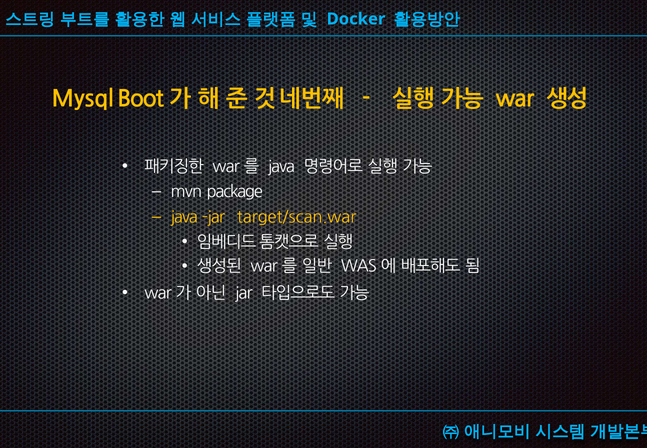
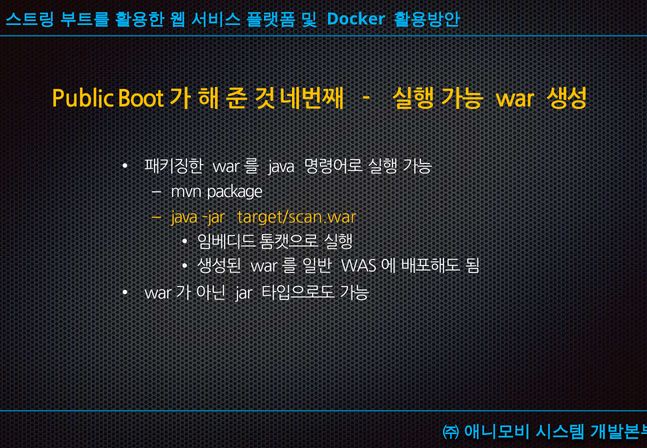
Mysql: Mysql -> Public (83, 99)
